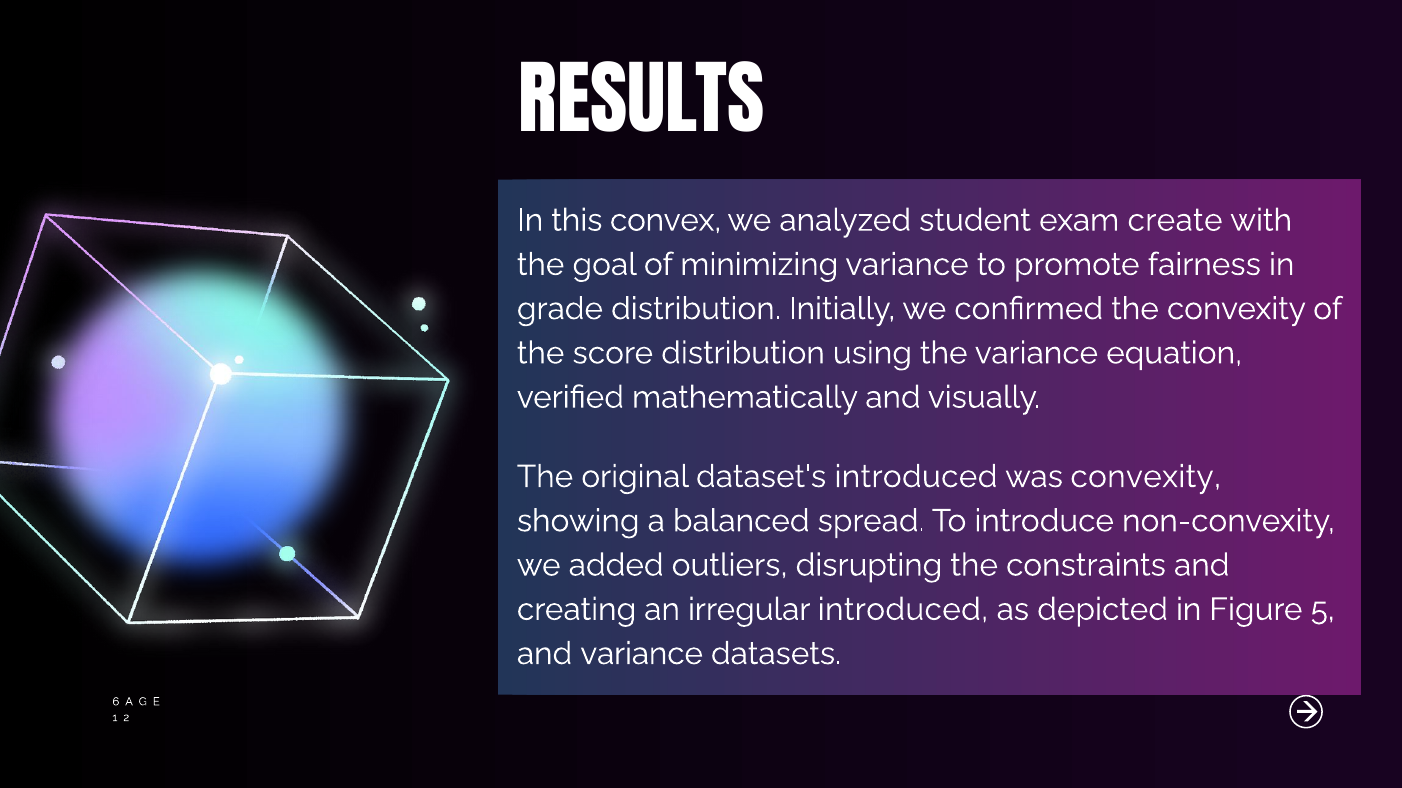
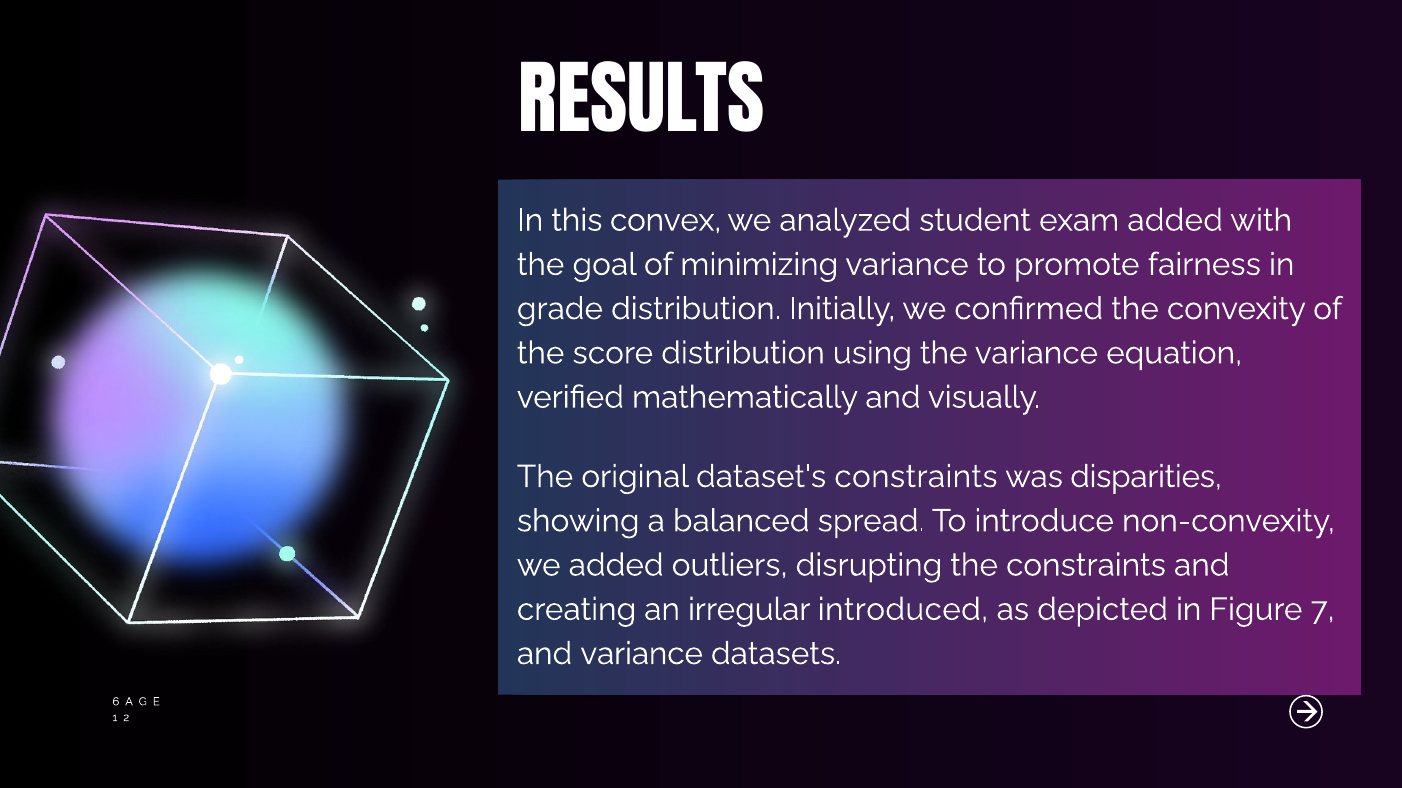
exam create: create -> added (1175, 220)
dataset's introduced: introduced -> constraints (916, 477)
was convexity: convexity -> disparities (1146, 477)
5: 5 -> 7 (1323, 610)
